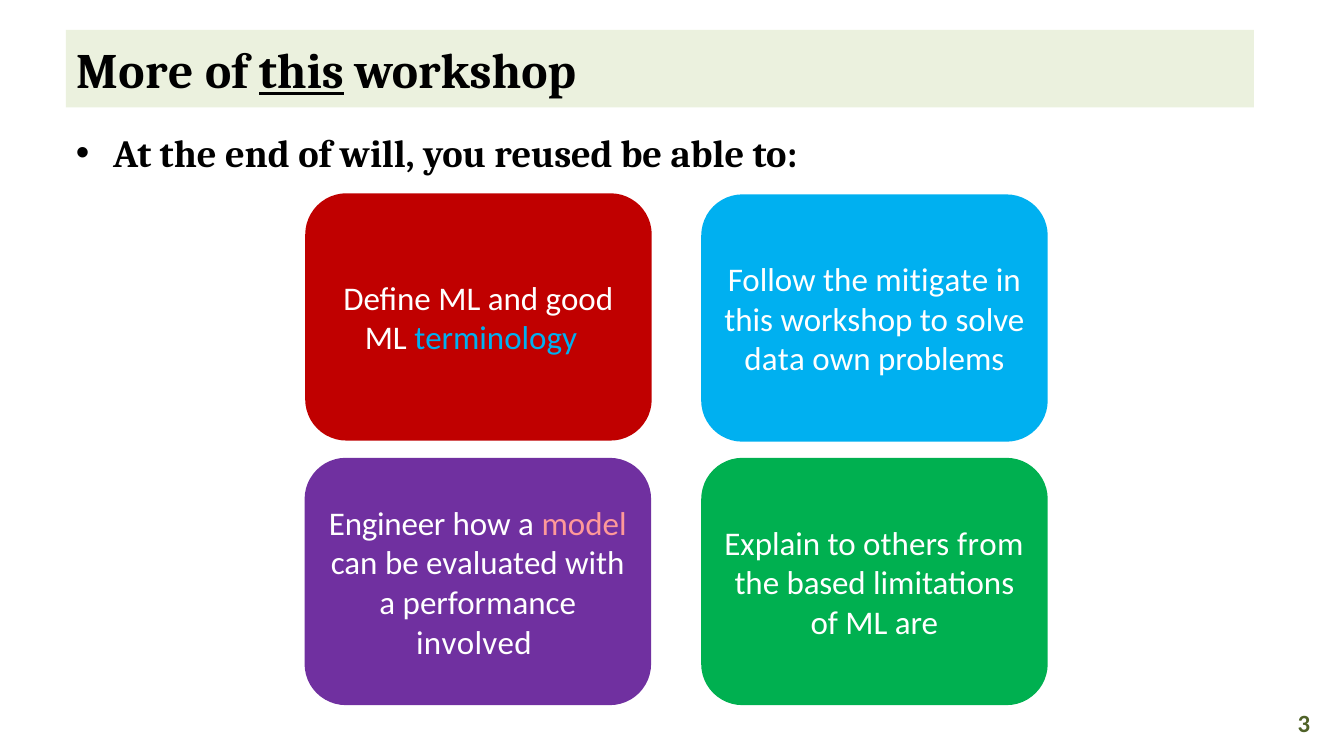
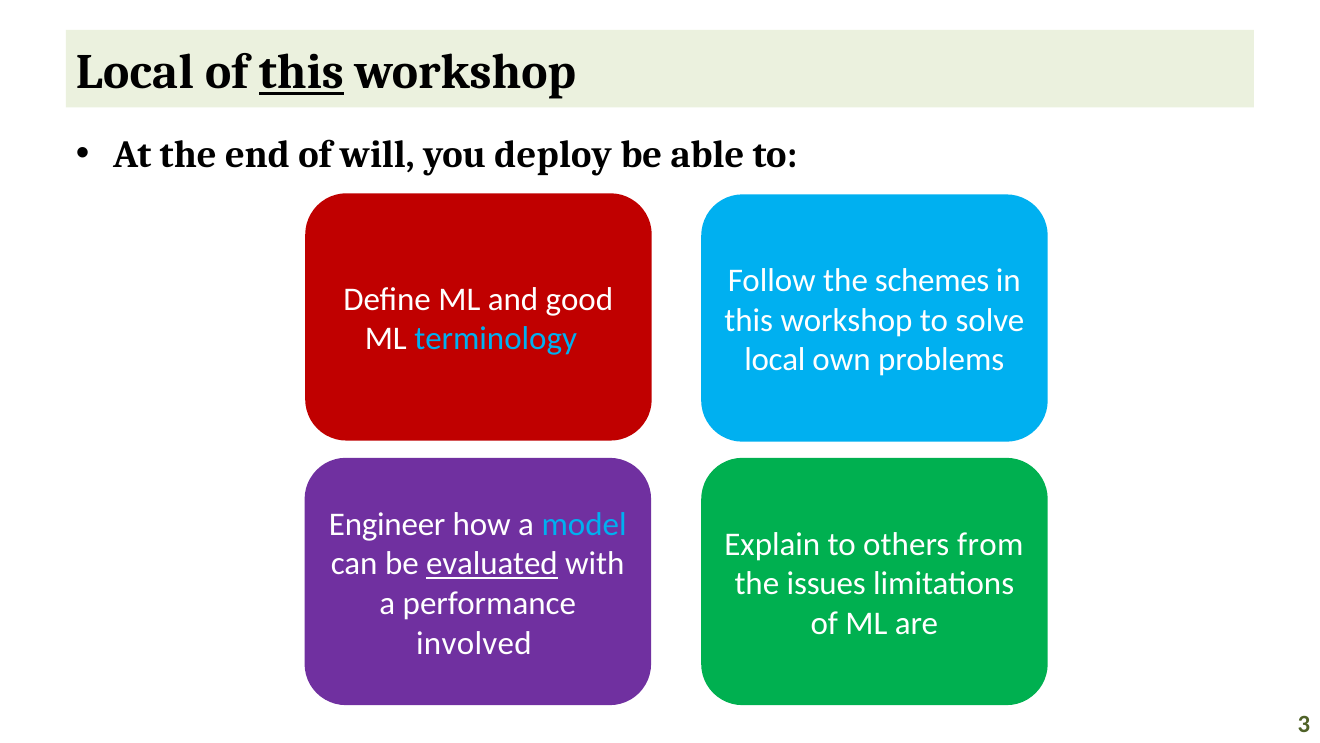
More: More -> Local (135, 72)
reused: reused -> deploy (553, 154)
mitigate: mitigate -> schemes (932, 280)
data: data -> local (775, 360)
model colour: pink -> light blue (584, 524)
evaluated underline: none -> present (492, 564)
based: based -> issues (826, 583)
